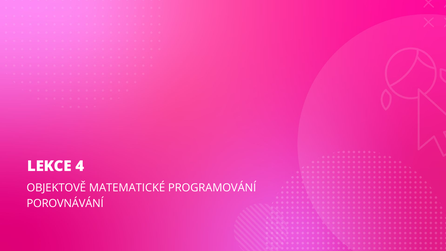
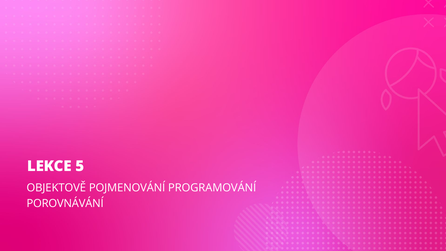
4: 4 -> 5 (80, 166)
MATEMATICKÉ: MATEMATICKÉ -> POJMENOVÁNÍ (127, 188)
